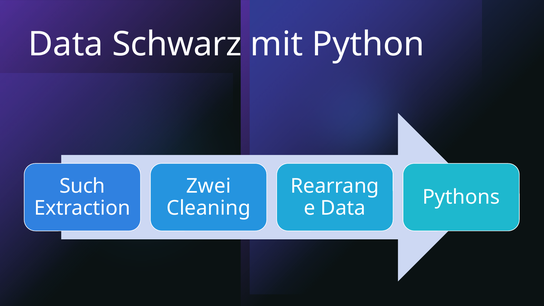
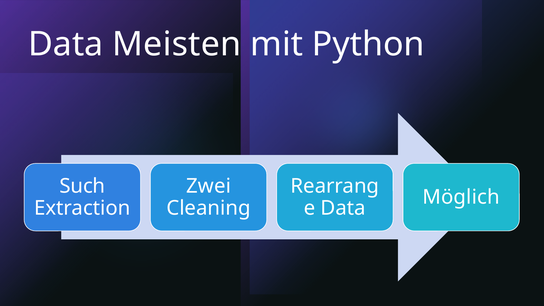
Schwarz: Schwarz -> Meisten (177, 44)
Pythons: Pythons -> Möglich (461, 197)
